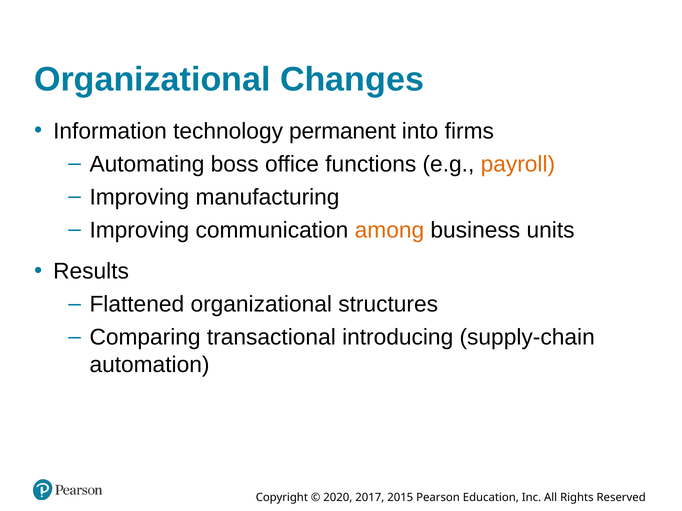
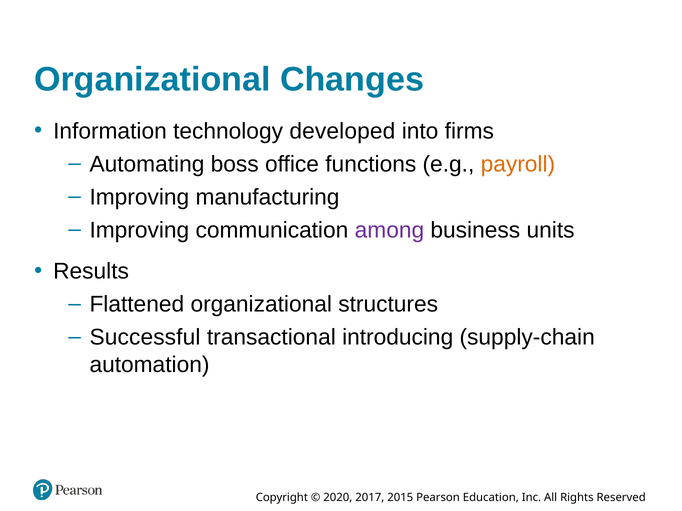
permanent: permanent -> developed (342, 131)
among colour: orange -> purple (389, 230)
Comparing: Comparing -> Successful (145, 338)
